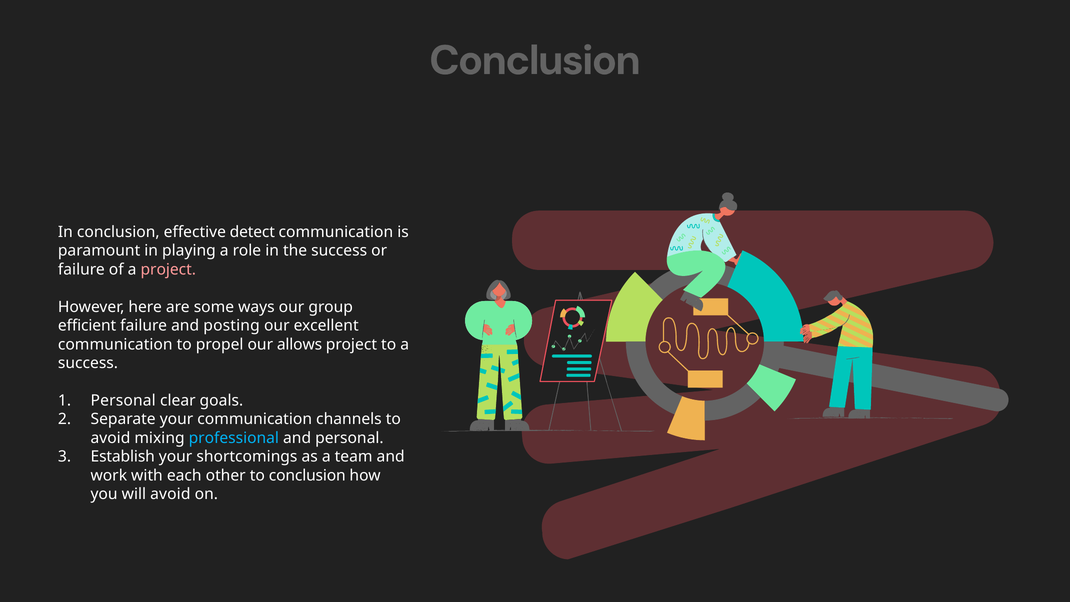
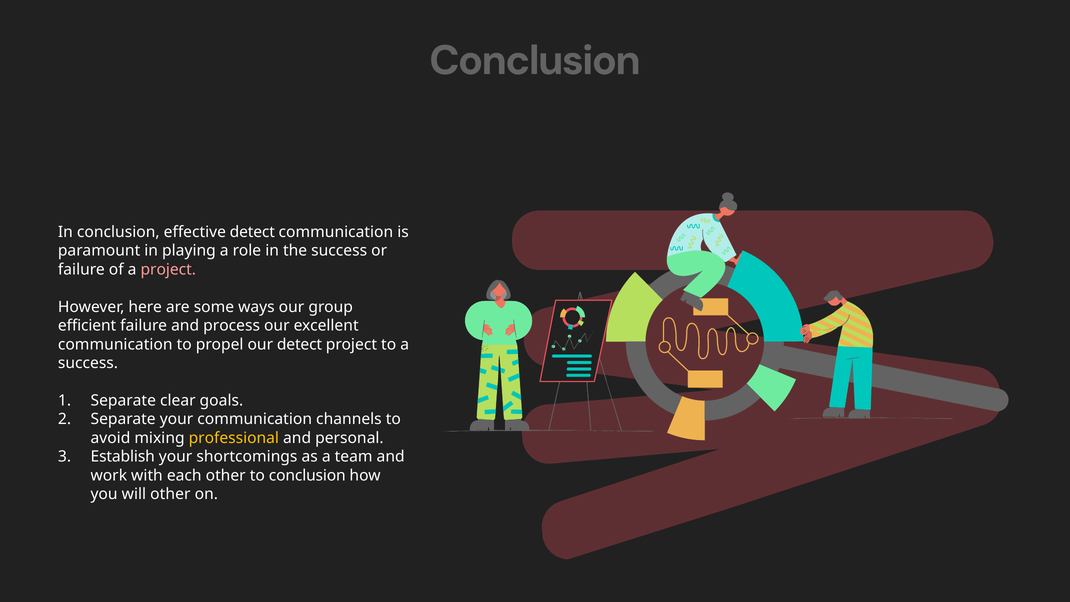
posting: posting -> process (232, 326)
our allows: allows -> detect (300, 344)
Personal: Personal -> Separate (123, 401)
professional colour: light blue -> yellow (234, 438)
will avoid: avoid -> other (170, 494)
